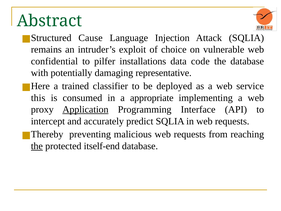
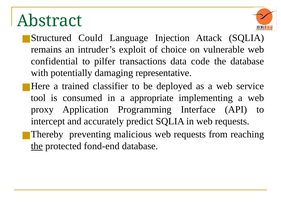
Cause: Cause -> Could (91, 38)
installations: installations -> transactions (143, 61)
this: this -> tool (38, 98)
Application underline: present -> none (85, 109)
itself-end: itself-end -> fond-end (102, 146)
